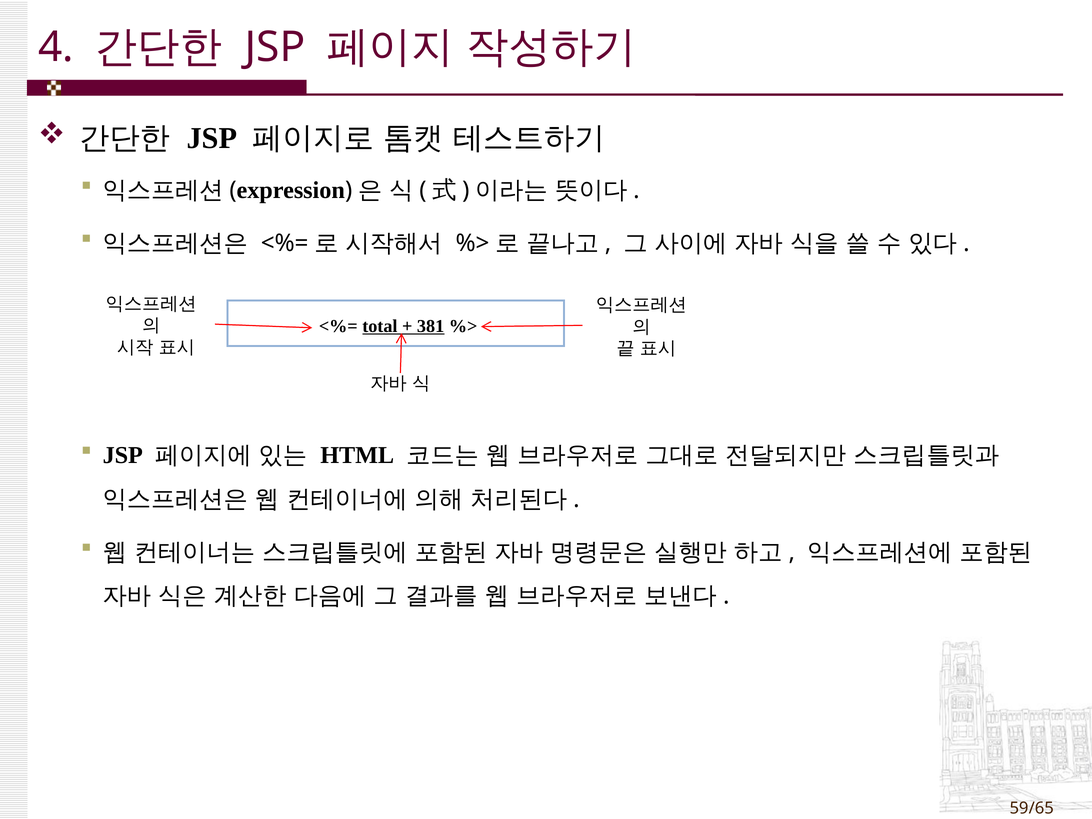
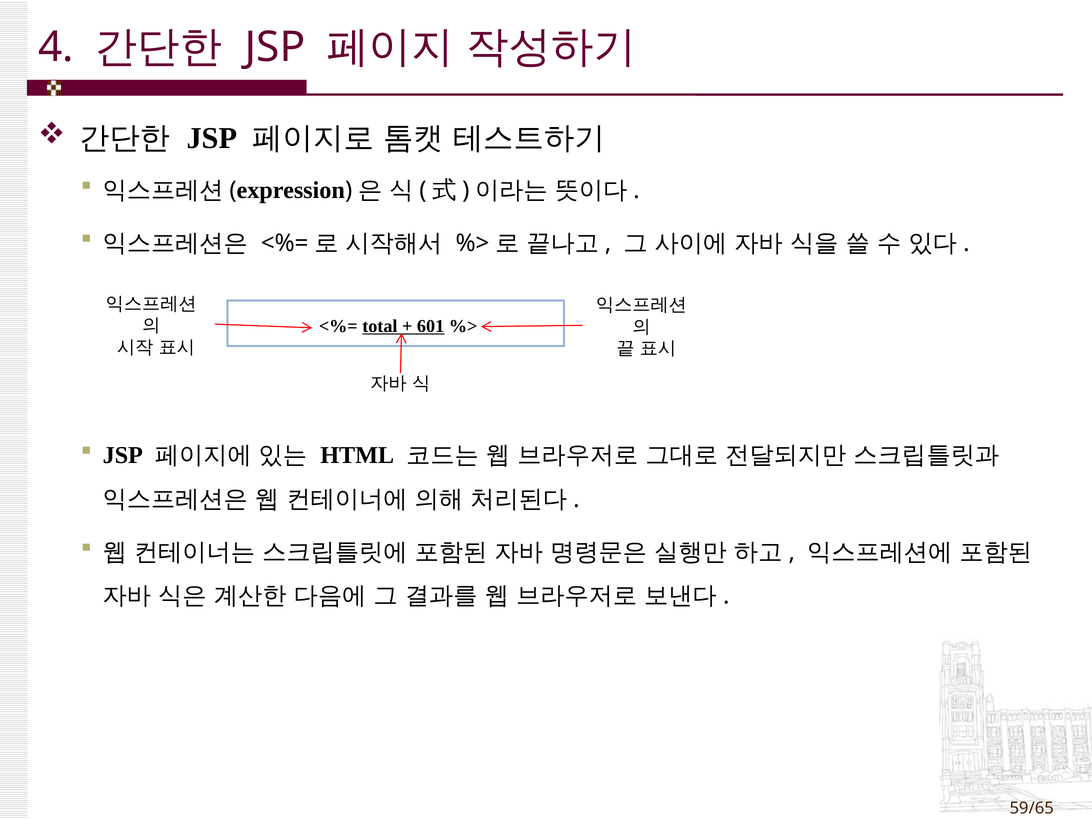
381: 381 -> 601 (431, 326)
